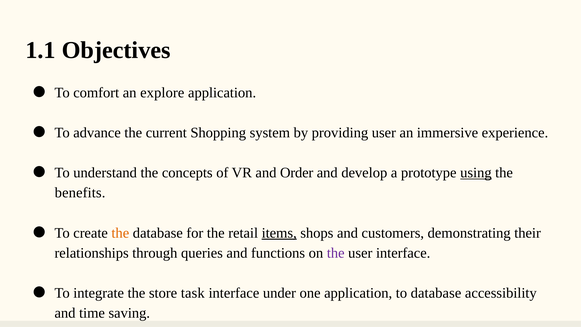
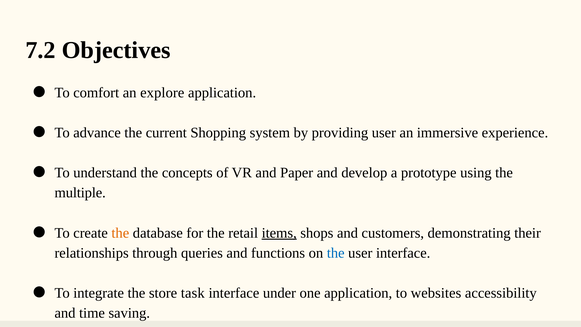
1.1: 1.1 -> 7.2 (41, 50)
Order: Order -> Paper (297, 173)
using underline: present -> none (476, 173)
benefits: benefits -> multiple (80, 193)
the colour: purple -> blue (336, 253)
to database: database -> websites (436, 293)
